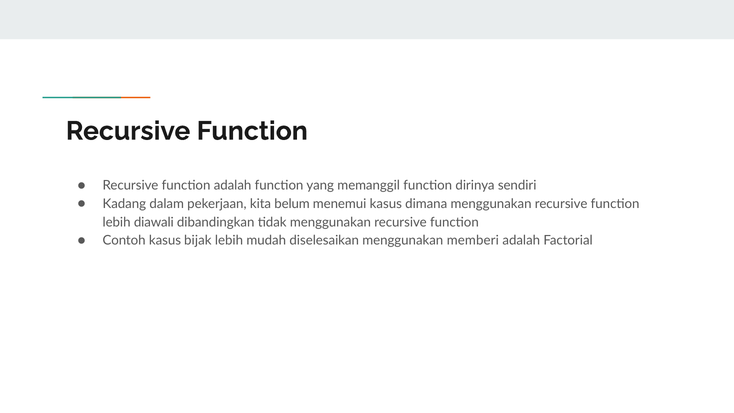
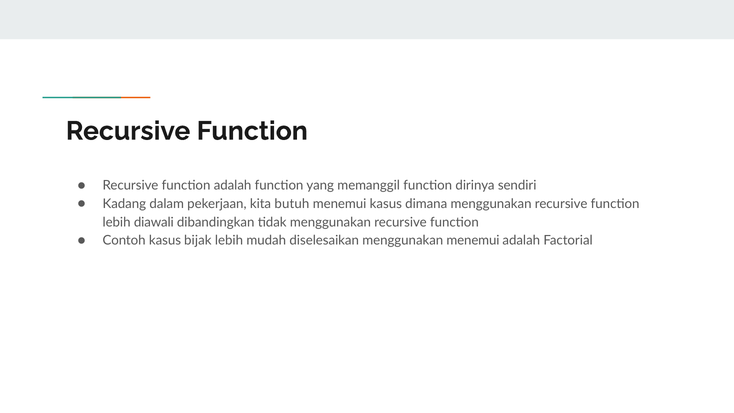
belum: belum -> butuh (292, 204)
menggunakan memberi: memberi -> menemui (473, 240)
